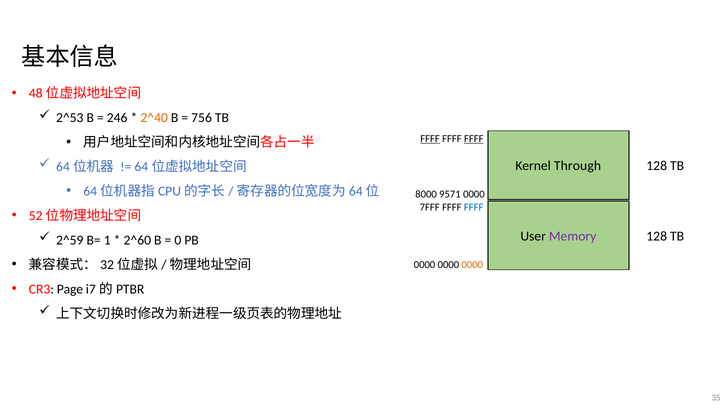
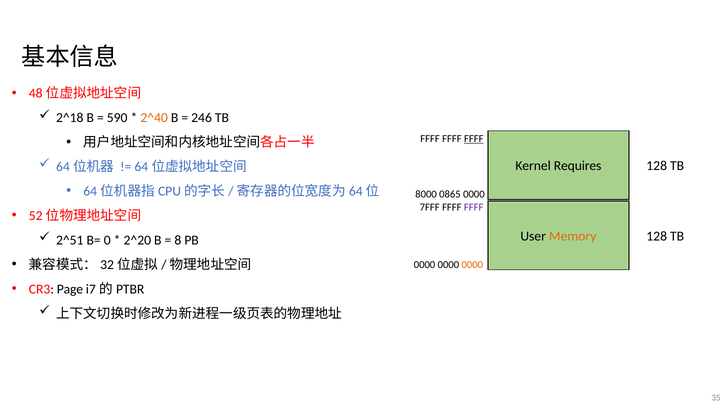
2^53: 2^53 -> 2^18 (70, 118)
246: 246 -> 590 (117, 118)
756: 756 -> 246 (202, 118)
FFFF underline: present -> none (430, 139)
Through: Through -> Requires (578, 166)
9571: 9571 -> 0865 (450, 195)
FFFF colour: blue -> purple (474, 207)
Memory colour: purple -> orange (573, 237)
2^59: 2^59 -> 2^51 (70, 240)
1: 1 -> 0 (107, 240)
2^60: 2^60 -> 2^20 (137, 240)
0: 0 -> 8 (178, 240)
